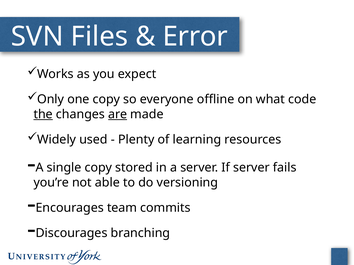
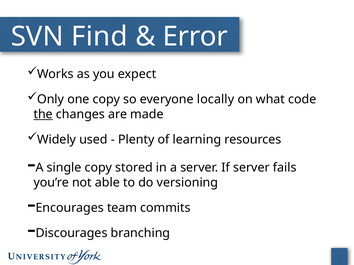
Files: Files -> Find (99, 37)
offline: offline -> locally (216, 100)
are underline: present -> none (118, 114)
